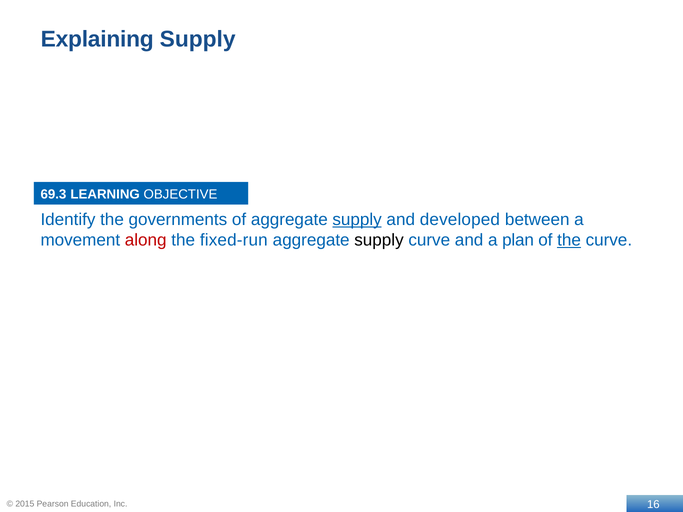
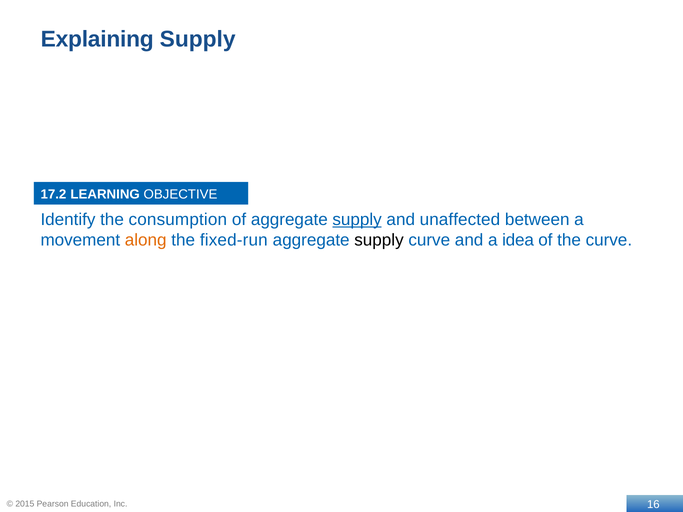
69.3: 69.3 -> 17.2 (53, 194)
governments: governments -> consumption (178, 220)
developed: developed -> unaffected (460, 220)
along colour: red -> orange (146, 240)
plan: plan -> idea (518, 240)
the underline: present -> none (569, 240)
